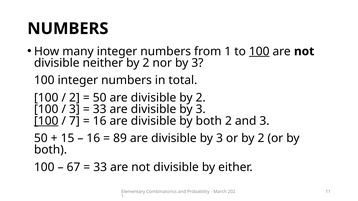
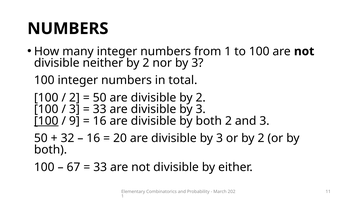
100 underline: present -> none (259, 51)
7: 7 -> 9 (74, 121)
15: 15 -> 32 (68, 138)
89: 89 -> 20 (120, 138)
